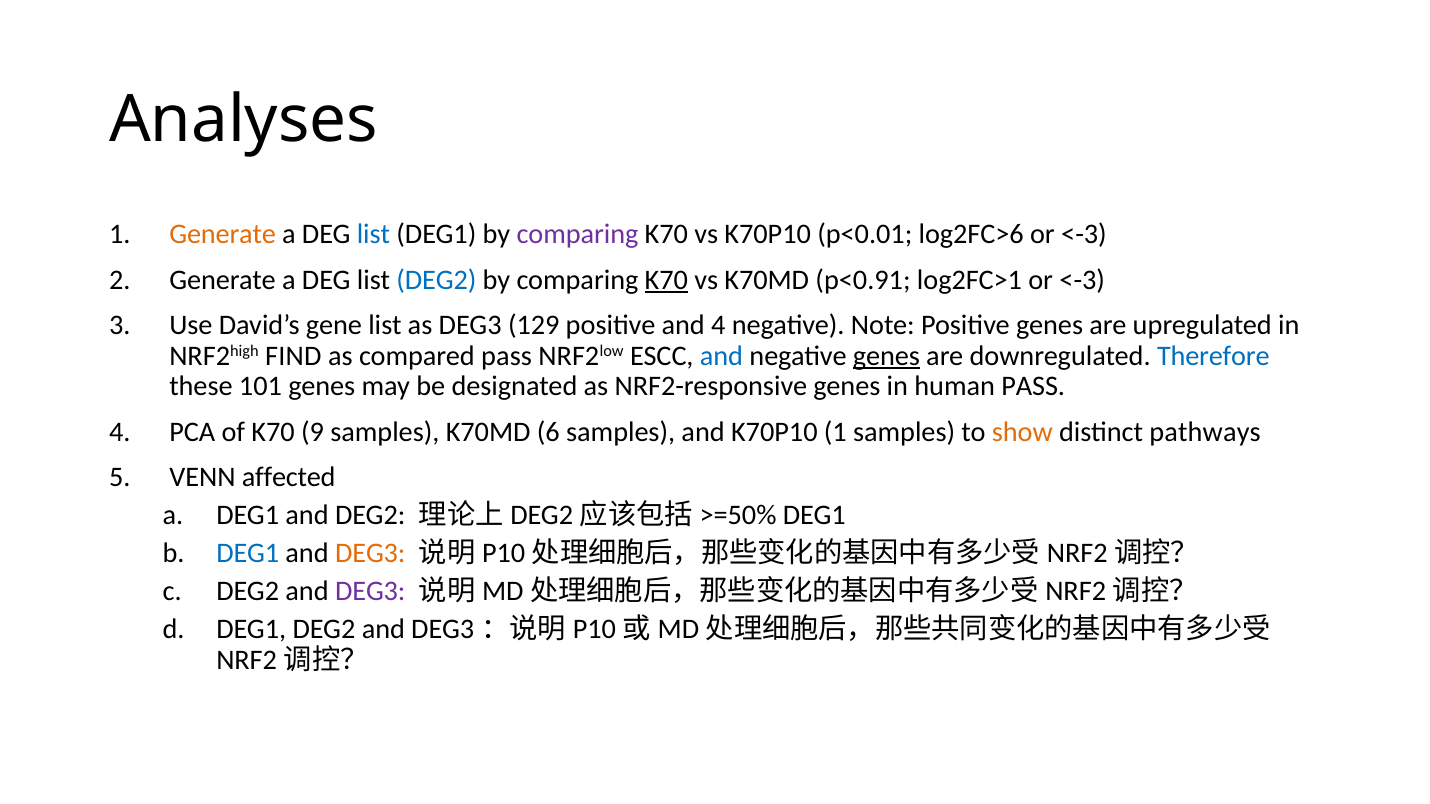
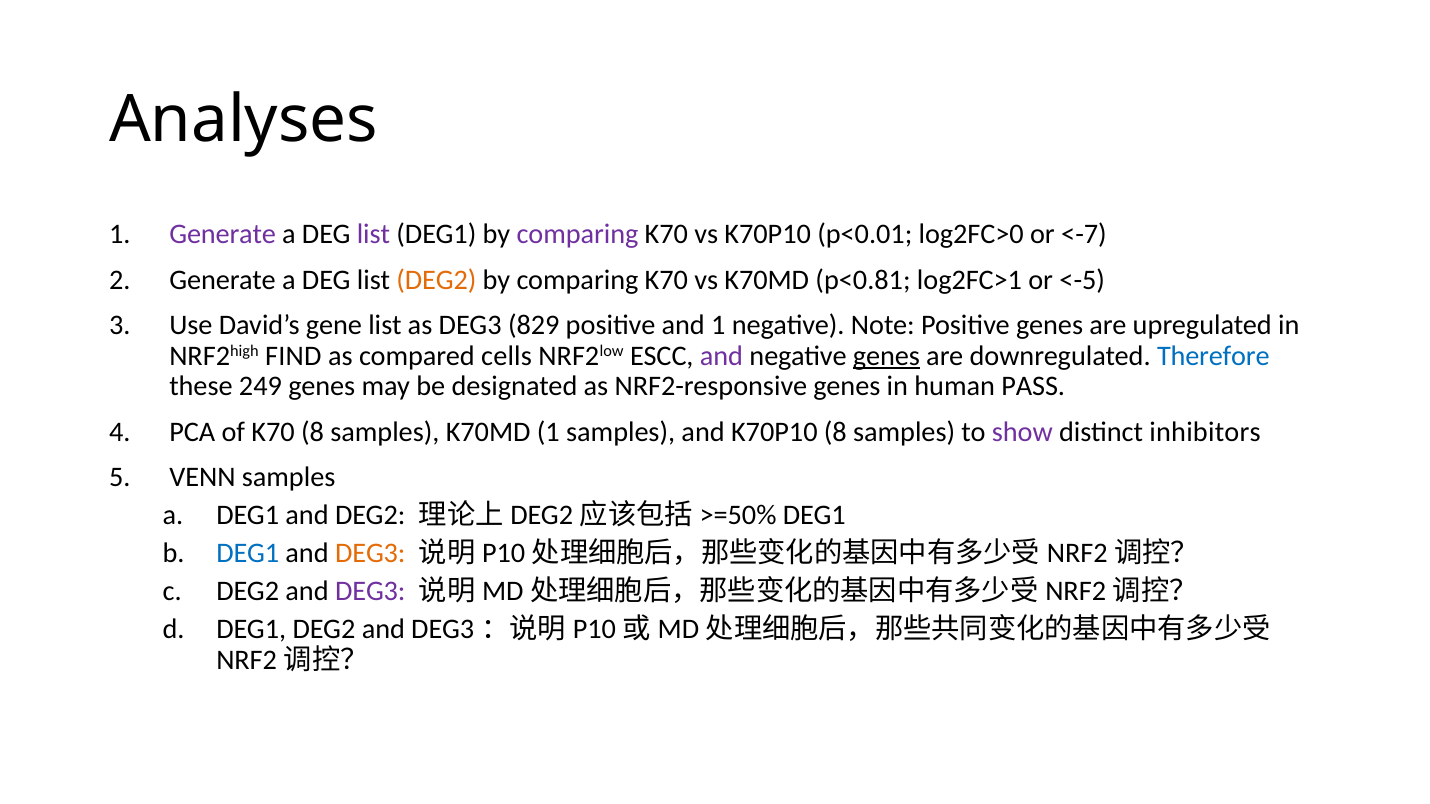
Generate colour: orange -> purple (223, 235)
list colour: blue -> purple (373, 235)
log2FC>6: log2FC>6 -> log2FC>0 (971, 235)
<-3: <-3 -> <-7 (1084, 235)
DEG2 colour: blue -> orange (436, 280)
K70 underline: present -> none (666, 280)
p<0.91: p<0.91 -> p<0.81 (863, 280)
log2FC>1 or <-3: <-3 -> <-5 (1082, 280)
129: 129 -> 829 (534, 326)
and 4: 4 -> 1 (718, 326)
compared pass: pass -> cells (507, 356)
and colour: blue -> purple (721, 356)
101: 101 -> 249 (260, 387)
K70 9: 9 -> 8 (313, 432)
K70MD 6: 6 -> 1 (548, 432)
K70P10 1: 1 -> 8 (835, 432)
show colour: orange -> purple (1022, 432)
pathways: pathways -> inhibitors (1205, 432)
VENN affected: affected -> samples (289, 478)
